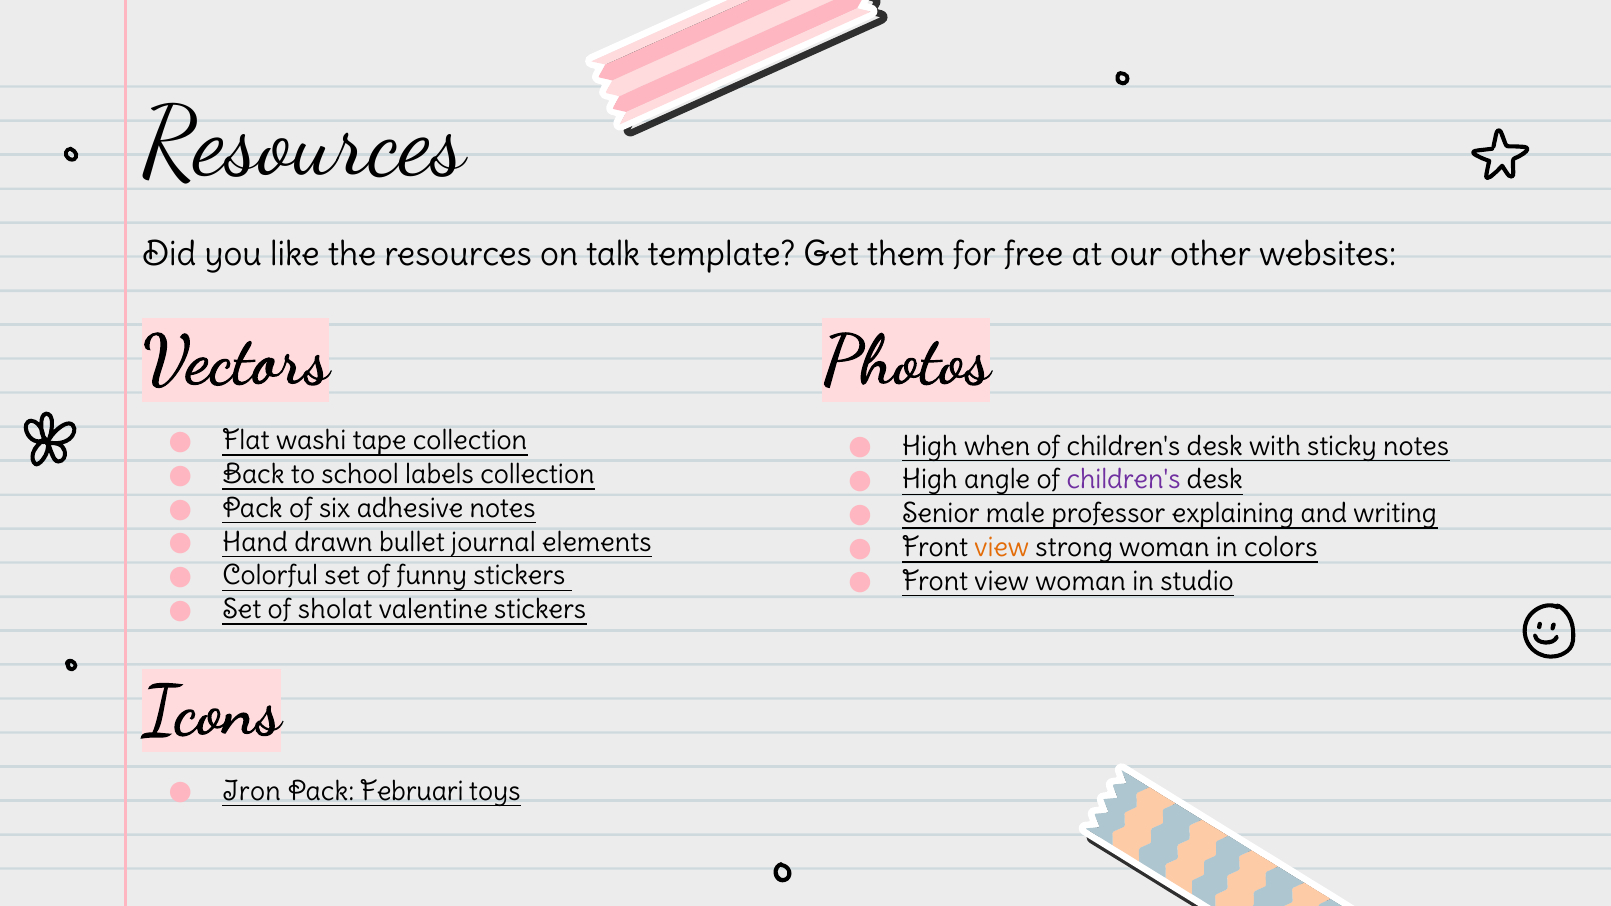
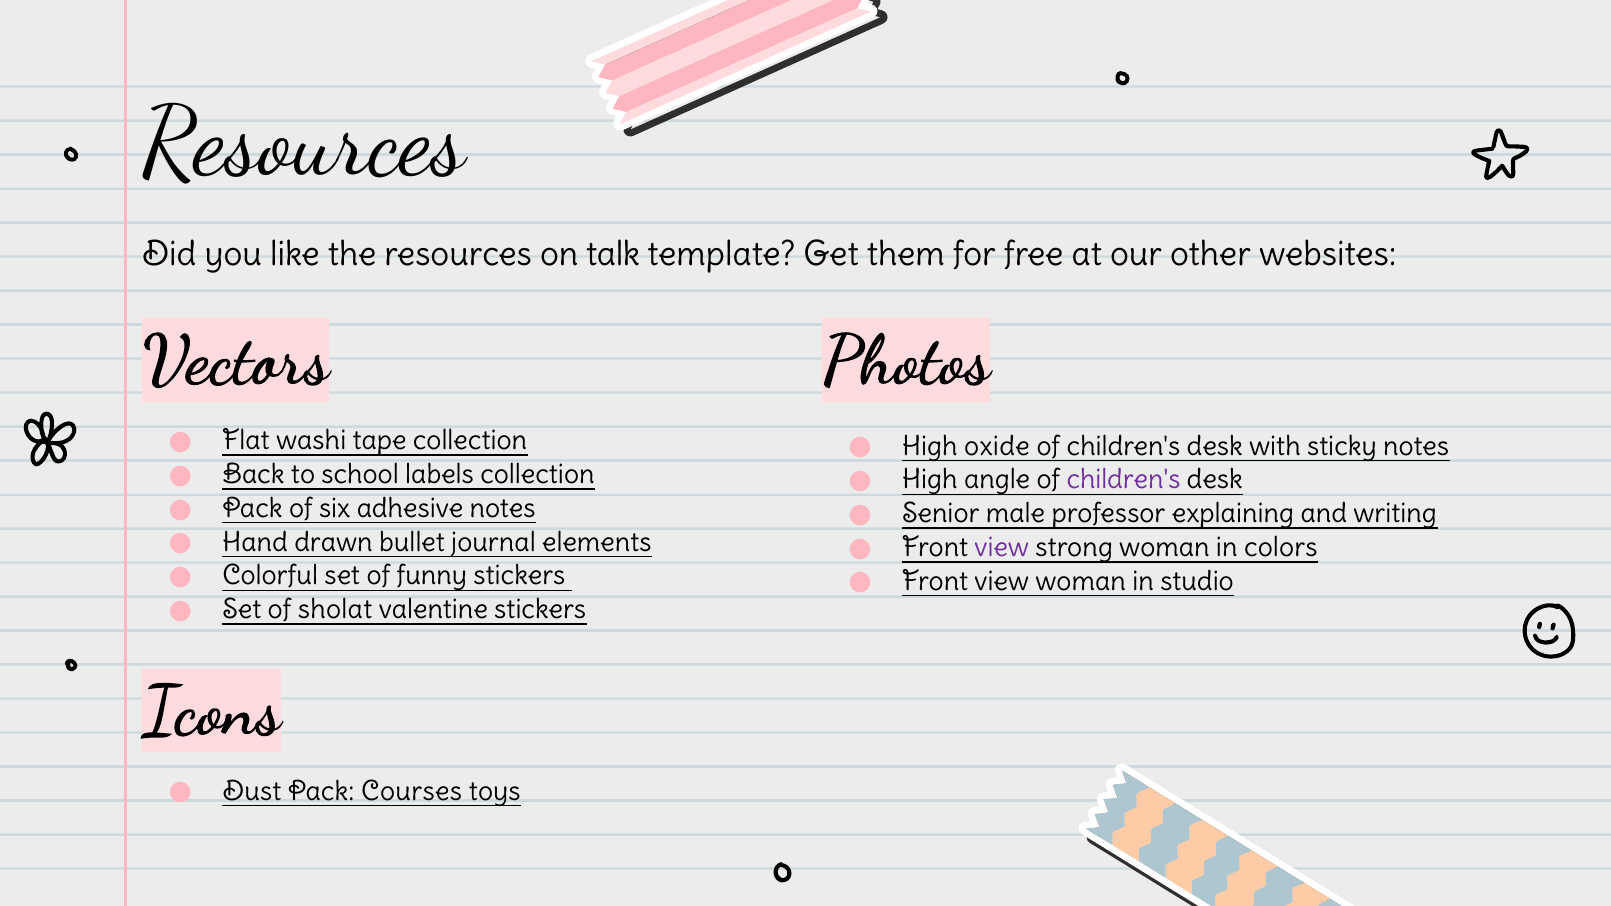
when: when -> oxide (997, 446)
view colour: orange -> purple (1002, 548)
Iron: Iron -> Dust (252, 792)
Februari: Februari -> Courses (412, 792)
